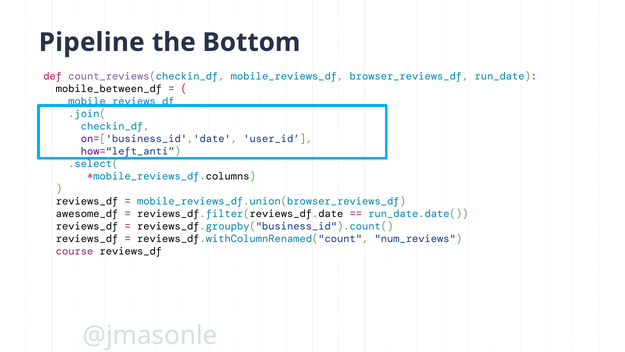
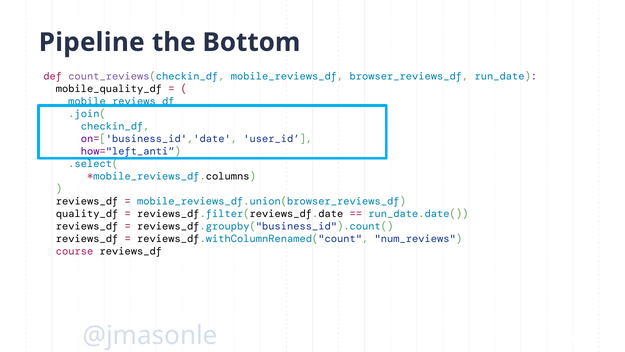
mobile_between_df: mobile_between_df -> mobile_quality_df (109, 88)
awesome_df: awesome_df -> quality_df (87, 213)
